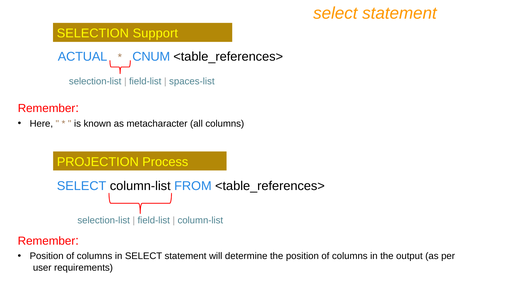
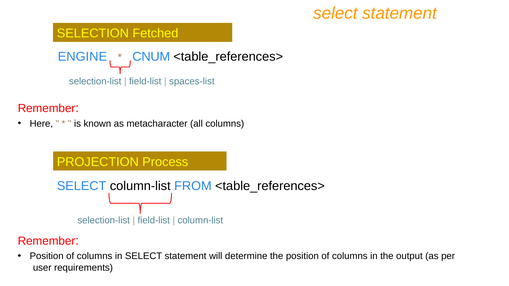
Support: Support -> Fetched (155, 33)
ACTUAL: ACTUAL -> ENGINE (82, 57)
